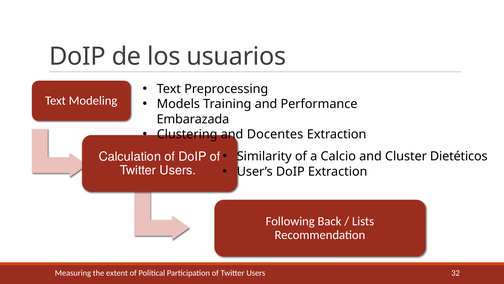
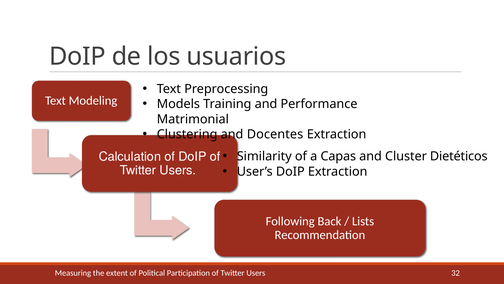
Embarazada: Embarazada -> Matrimonial (193, 119)
Calcio: Calcio -> Capas (338, 156)
